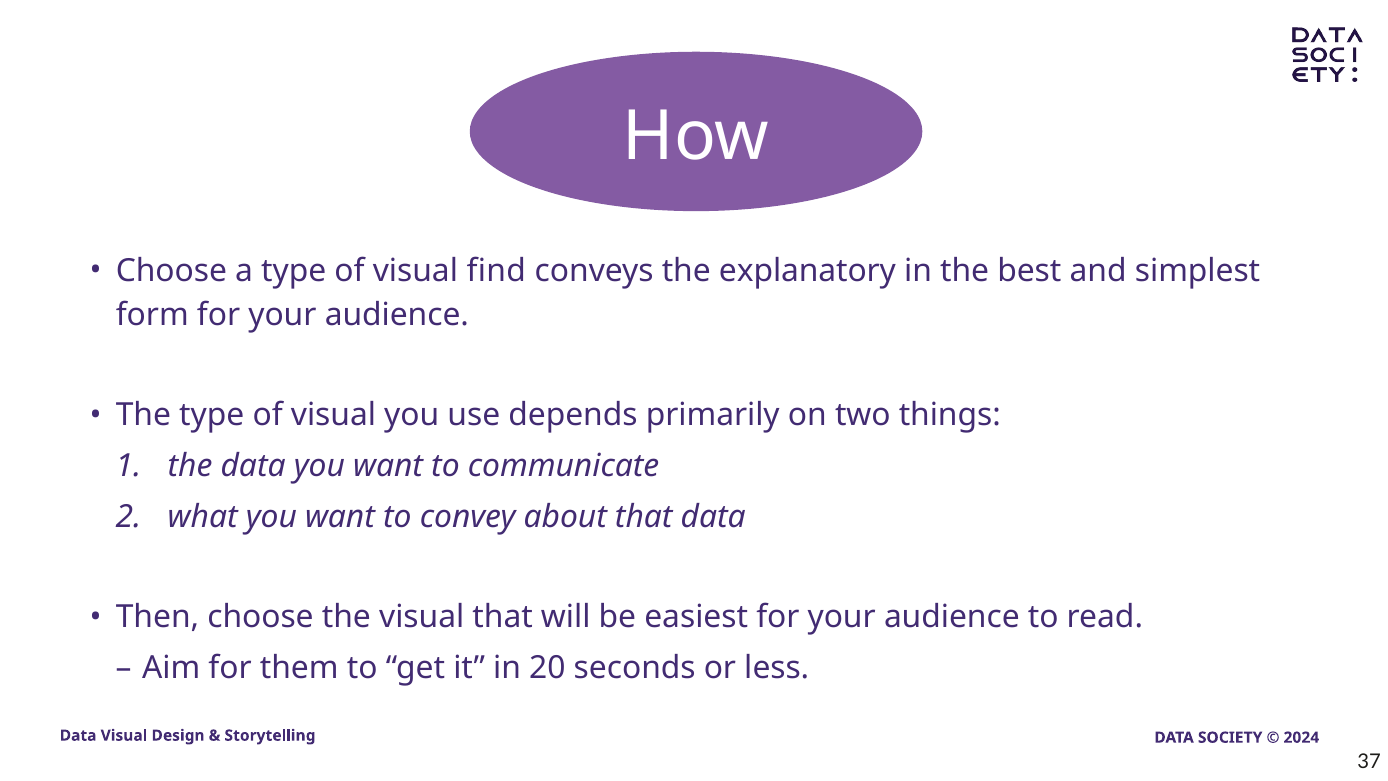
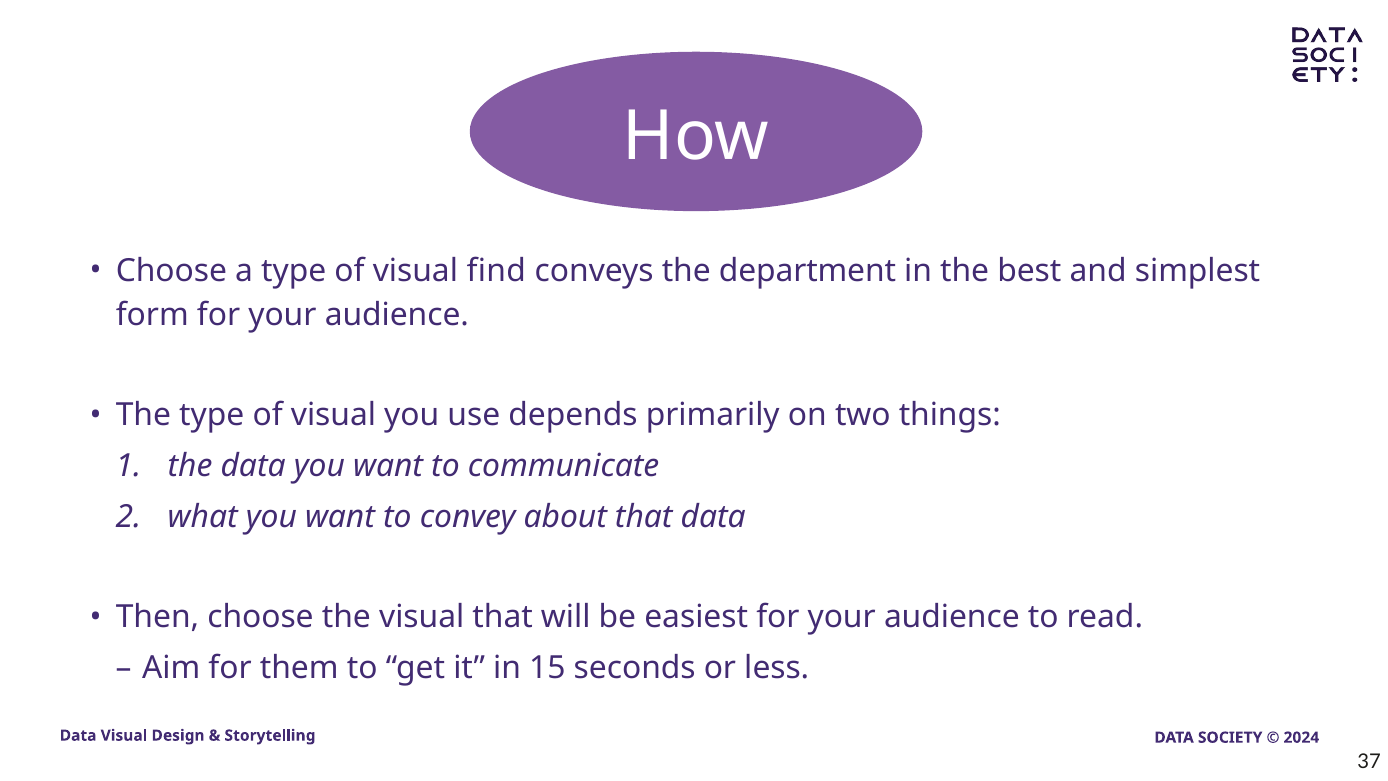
explanatory: explanatory -> department (807, 271)
20: 20 -> 15 (547, 668)
